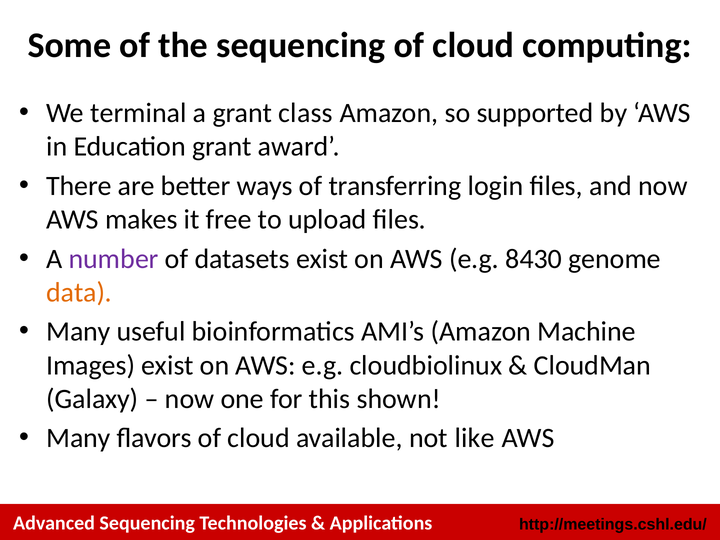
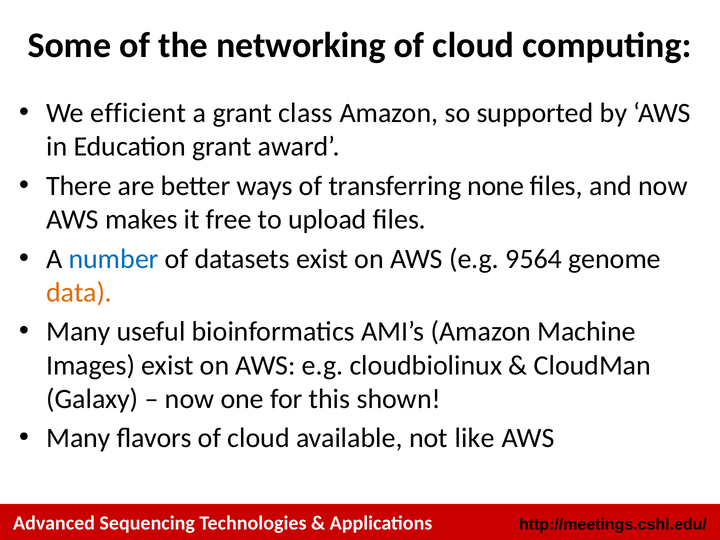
the sequencing: sequencing -> networking (301, 45)
terminal: terminal -> efficient (138, 113)
login: login -> none (496, 186)
number colour: purple -> blue (114, 259)
8430: 8430 -> 9564 (534, 259)
